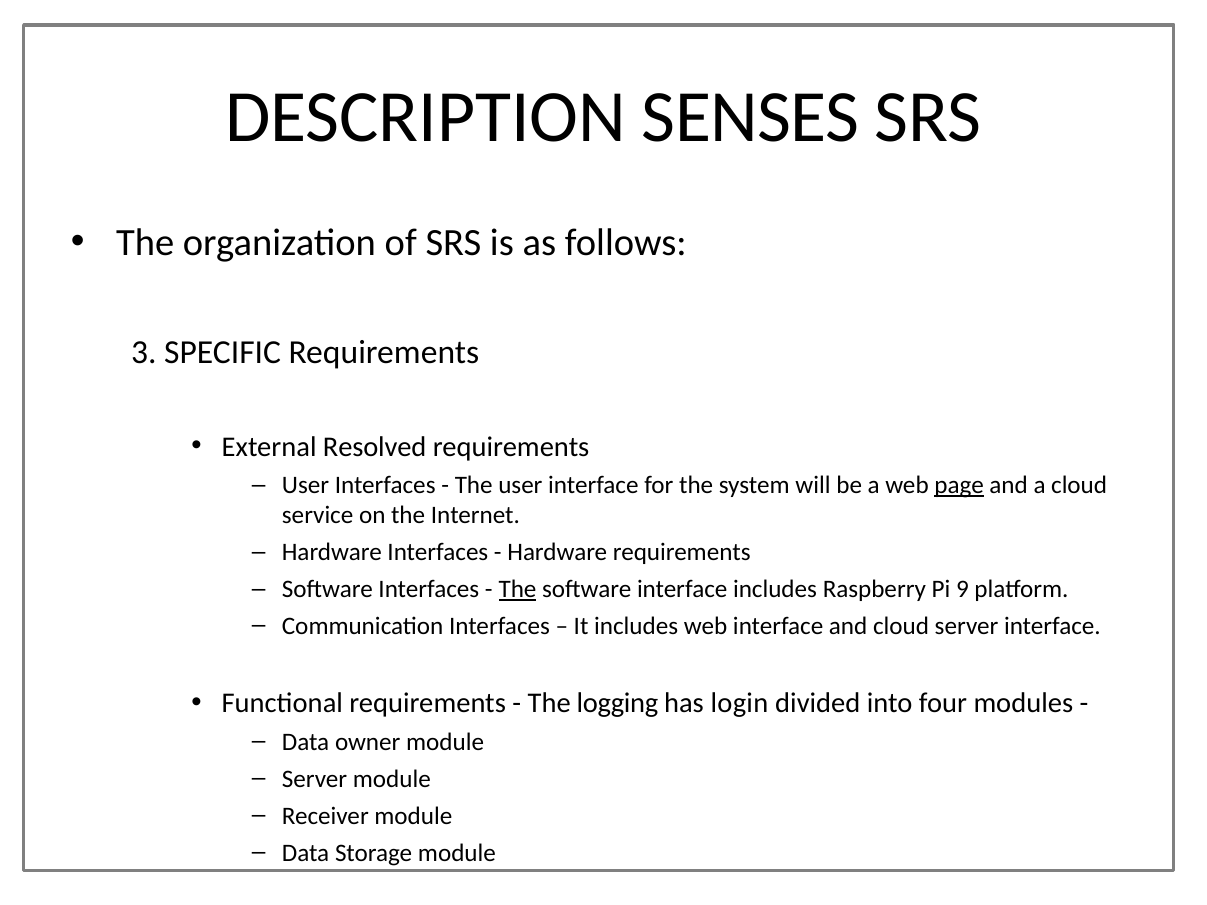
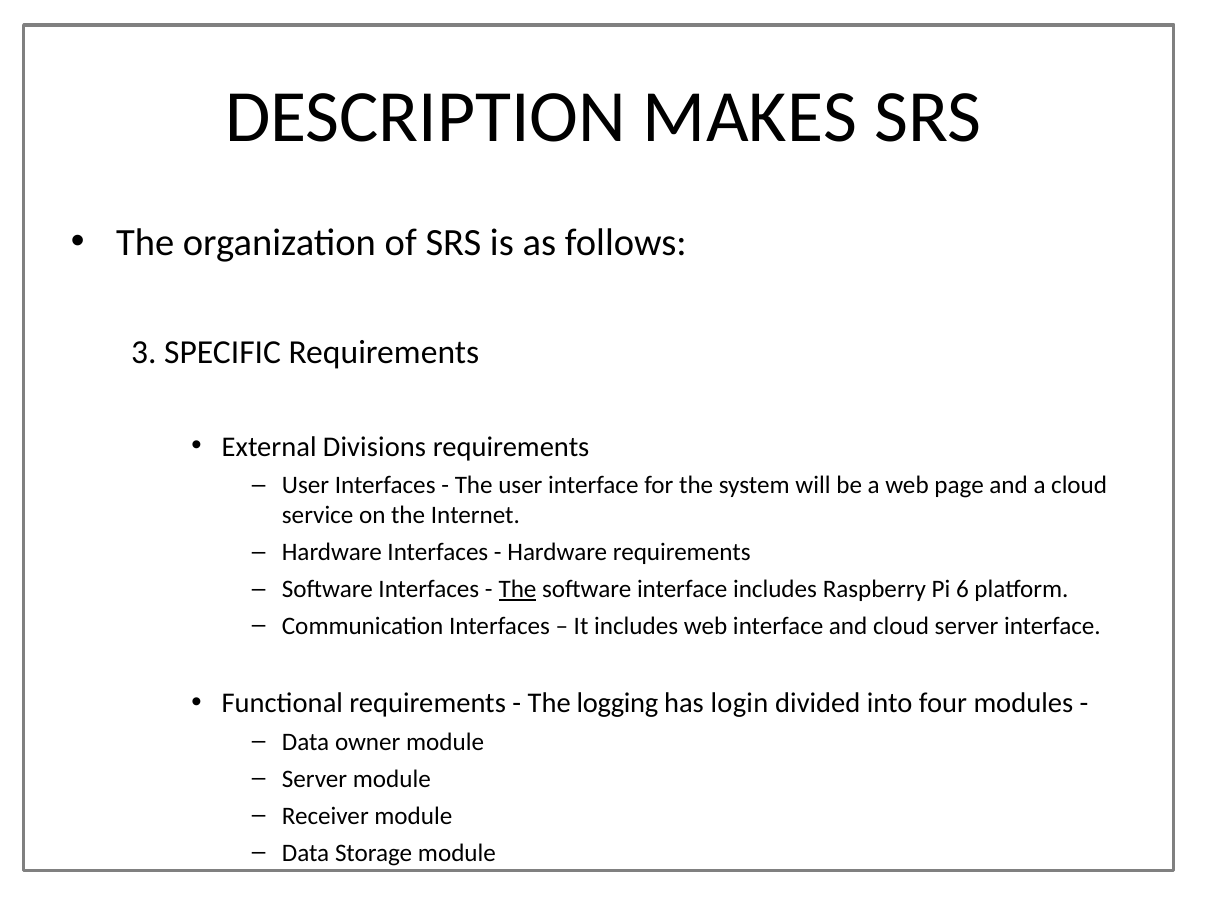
SENSES: SENSES -> MAKES (750, 117)
Resolved: Resolved -> Divisions (375, 447)
page underline: present -> none (959, 486)
9: 9 -> 6 (963, 590)
